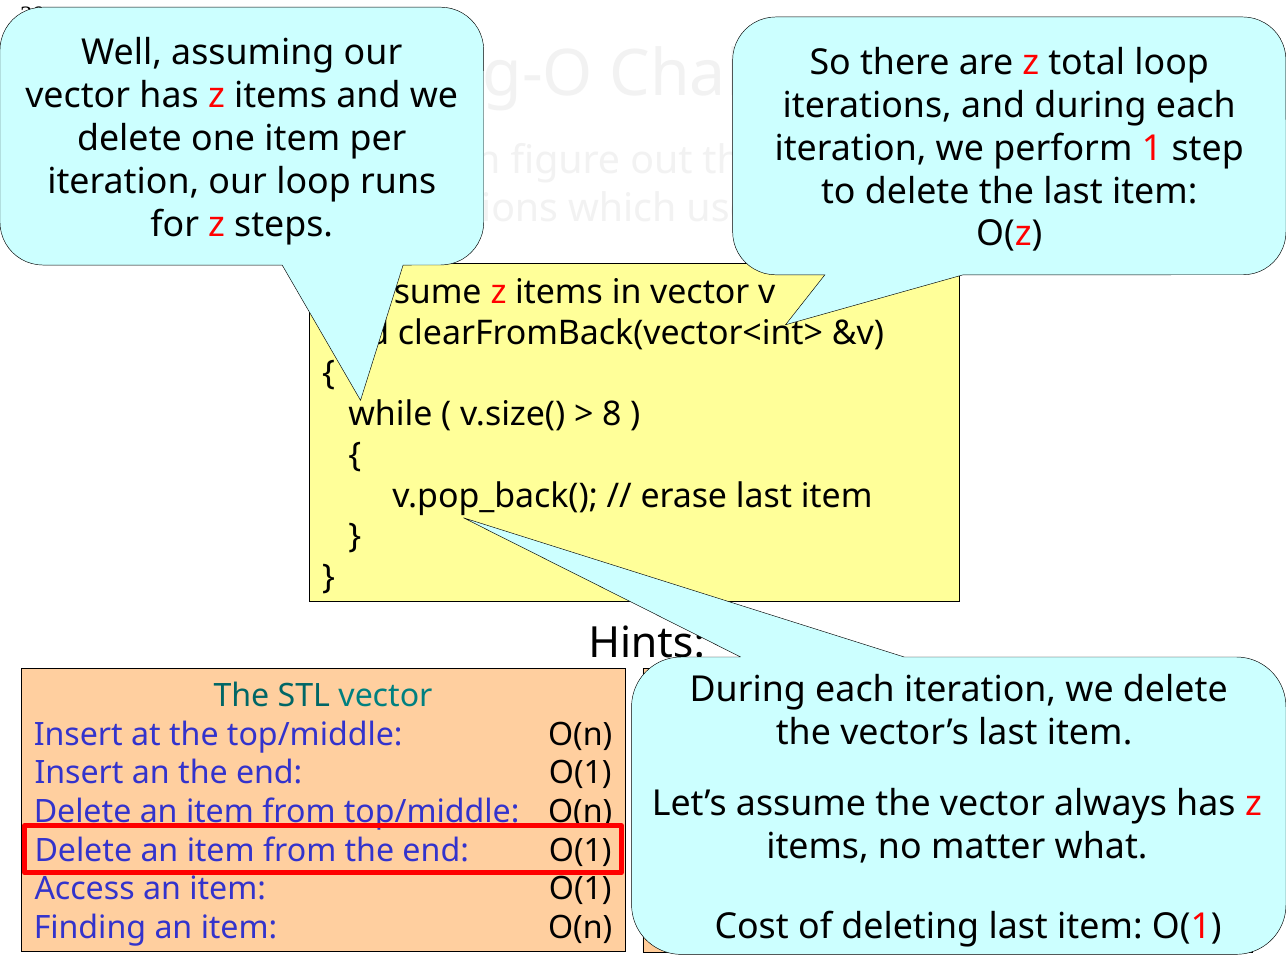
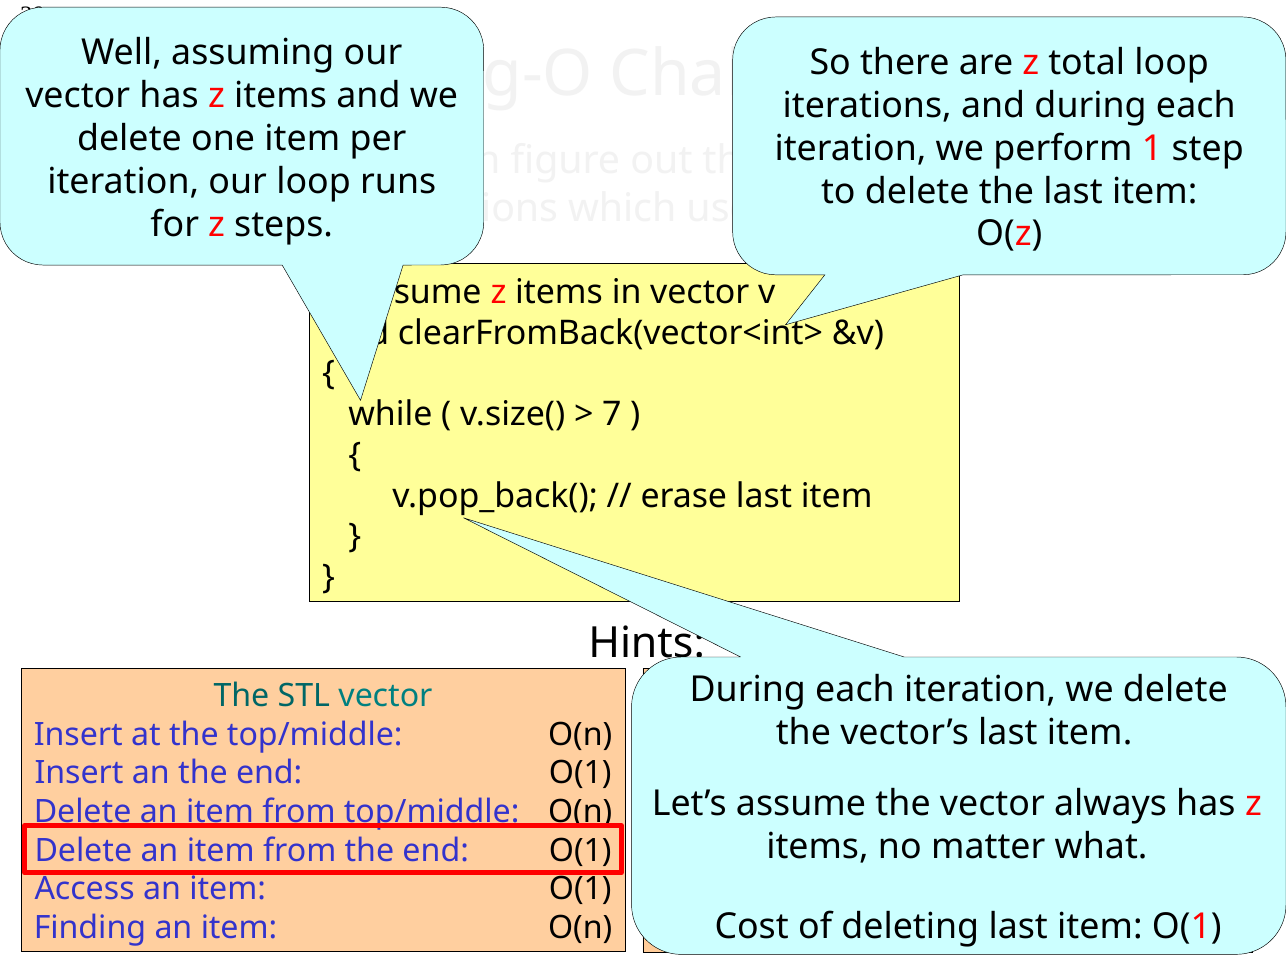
8: 8 -> 7 (612, 414)
